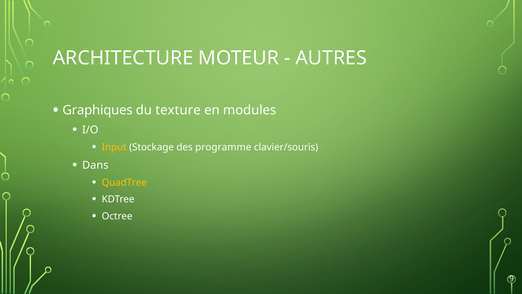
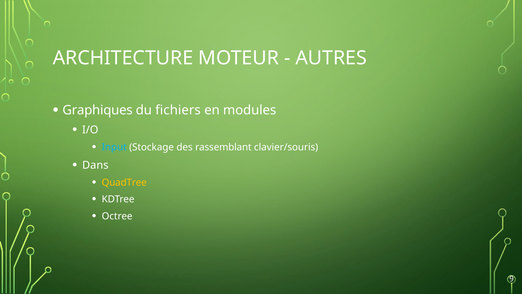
texture: texture -> fichiers (178, 110)
Input colour: yellow -> light blue (114, 147)
programme: programme -> rassemblant (223, 147)
